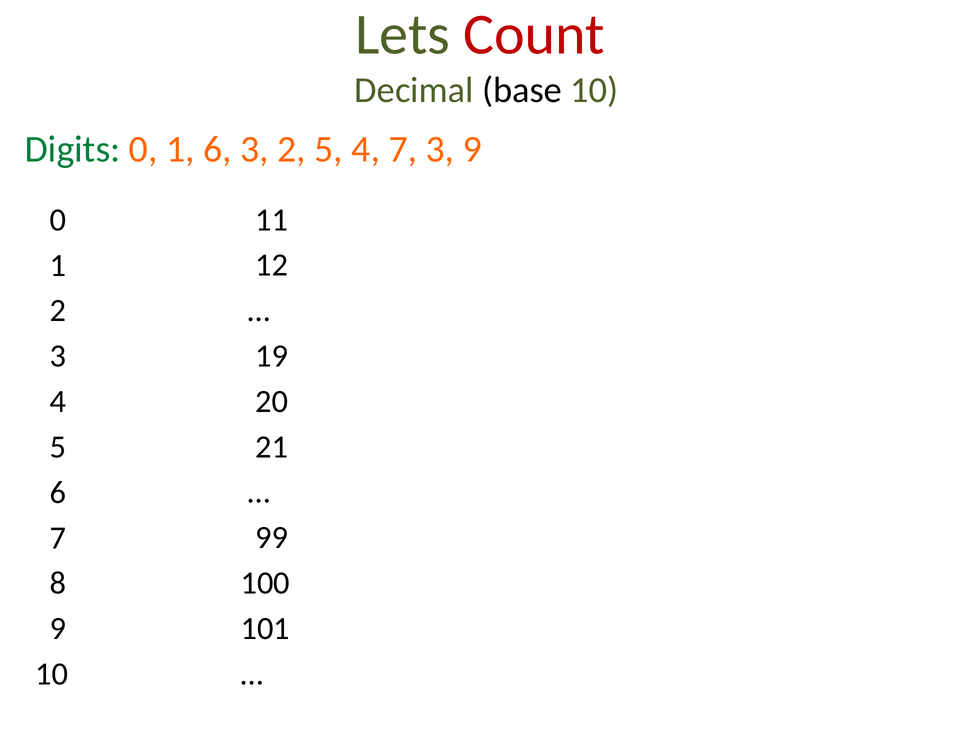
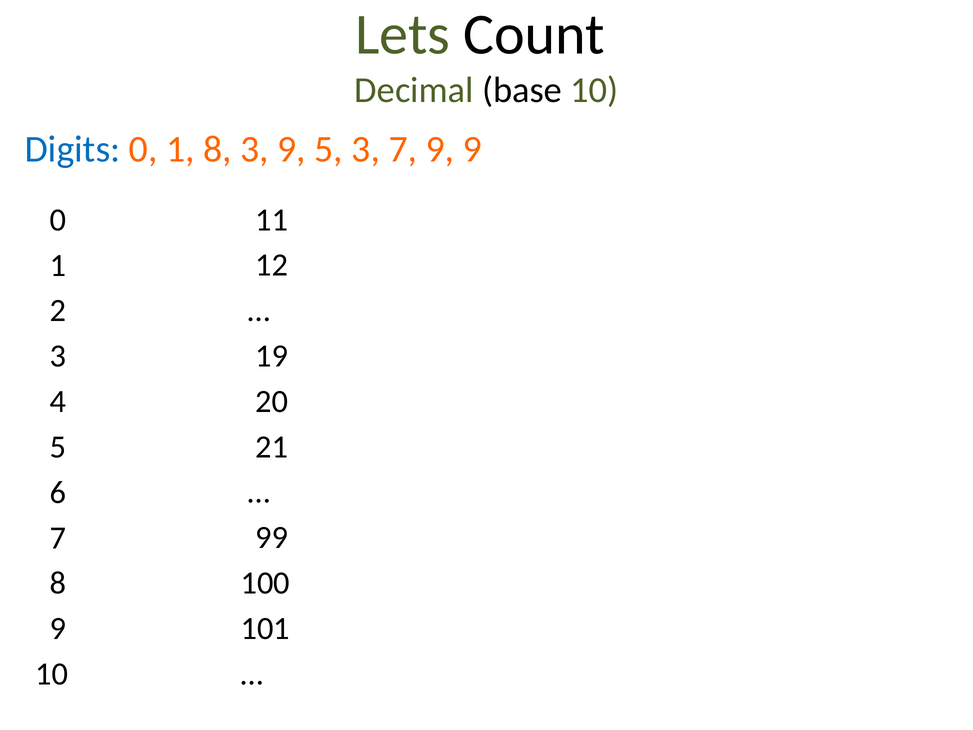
Count colour: red -> black (534, 35)
Digits colour: green -> blue (73, 149)
1 6: 6 -> 8 (217, 149)
3 2: 2 -> 9 (292, 149)
5 4: 4 -> 3 (366, 149)
7 3: 3 -> 9 (440, 149)
